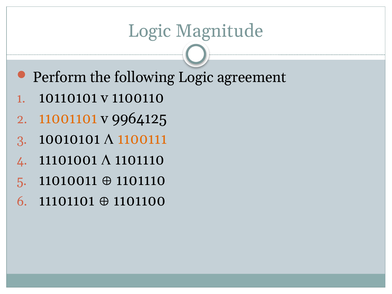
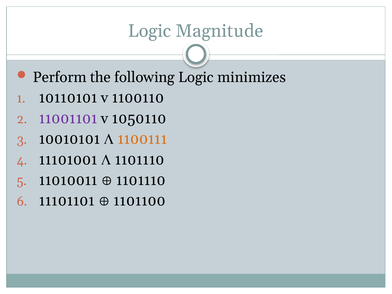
agreement: agreement -> minimizes (252, 77)
11001101 colour: orange -> purple (68, 118)
9964125: 9964125 -> 1050110 (139, 118)
